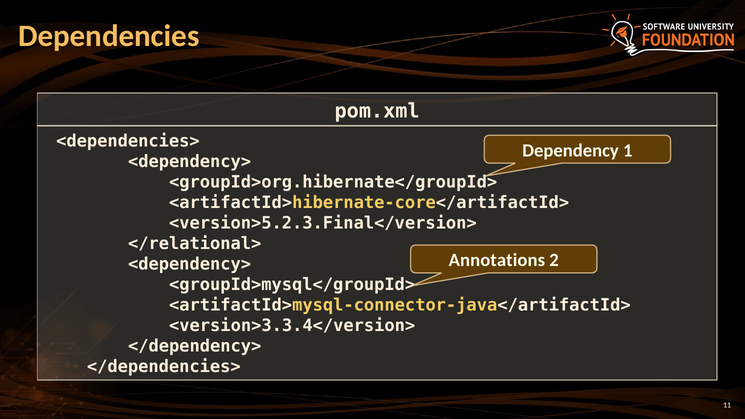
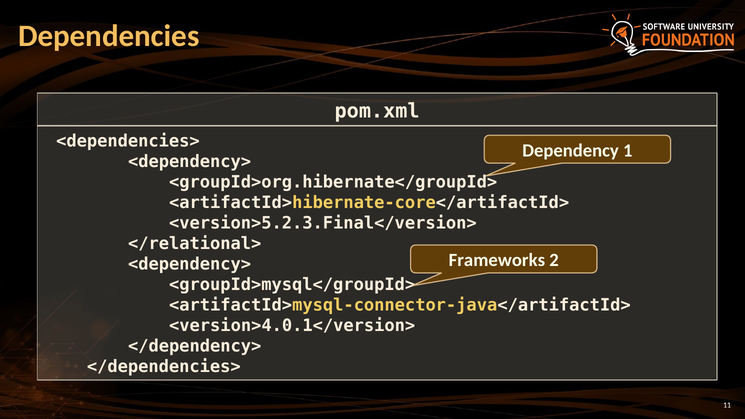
Annotations: Annotations -> Frameworks (497, 260)
<version>3.3.4</version>: <version>3.3.4</version> -> <version>4.0.1</version> (292, 326)
